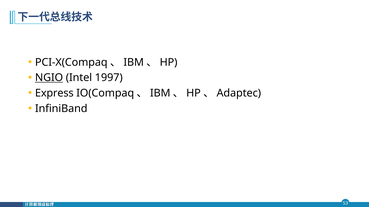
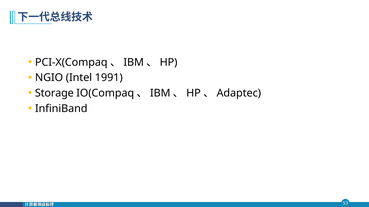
NGIO underline: present -> none (49, 78)
1997: 1997 -> 1991 (109, 78)
Express: Express -> Storage (54, 93)
